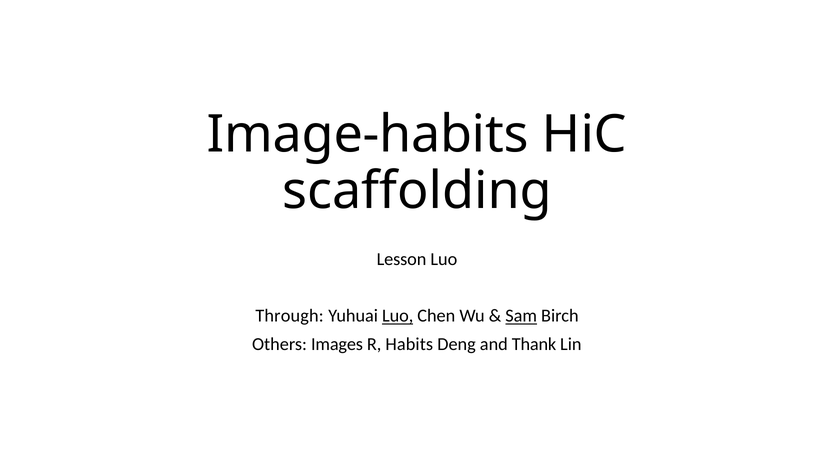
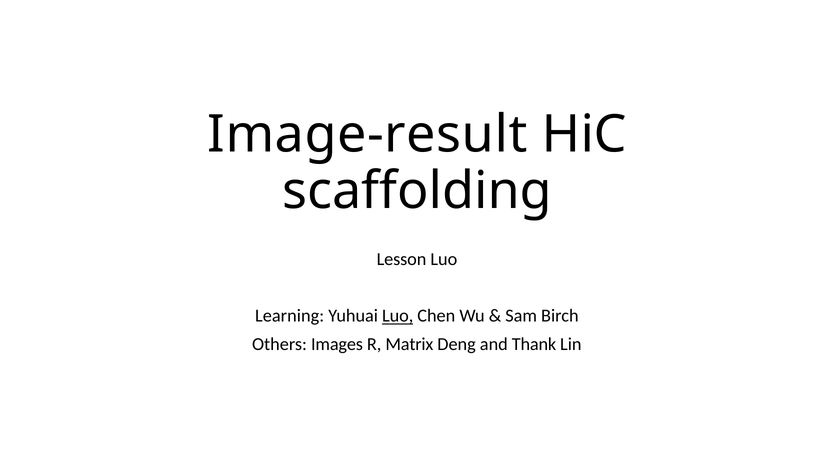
Image-habits: Image-habits -> Image-result (367, 135)
Through: Through -> Learning (290, 316)
Sam underline: present -> none (521, 316)
Habits: Habits -> Matrix (409, 344)
